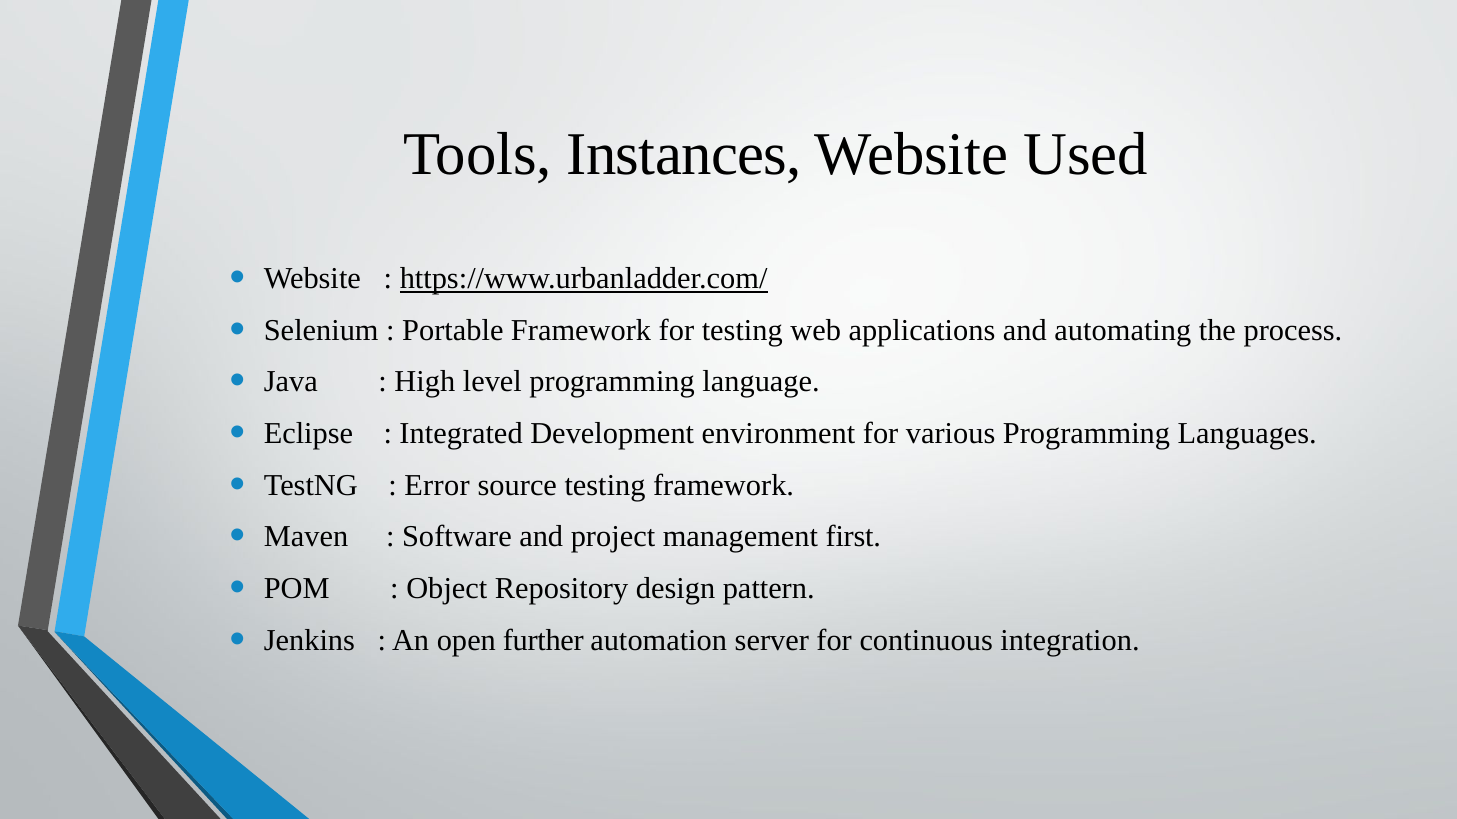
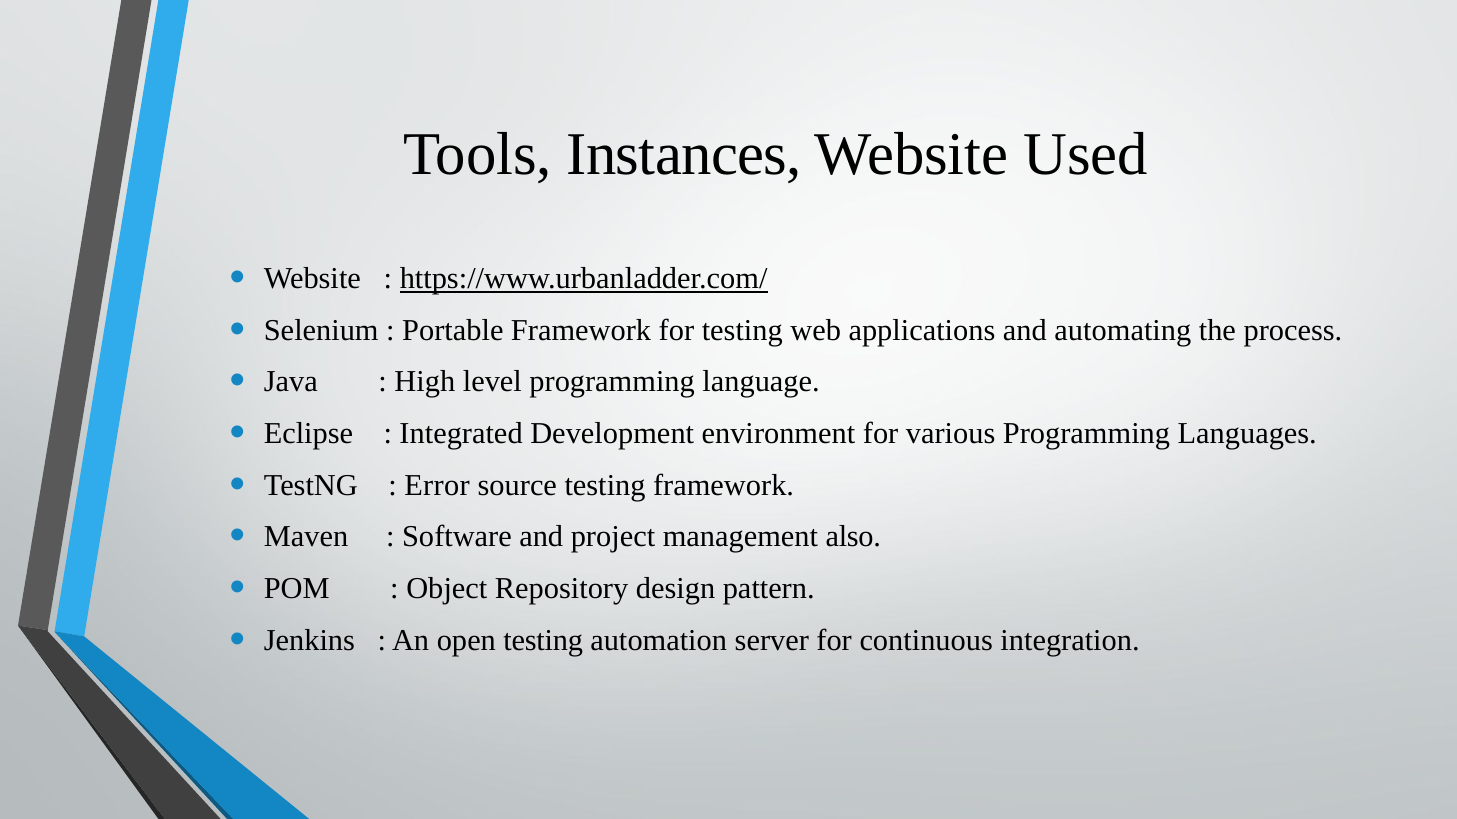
first: first -> also (853, 537)
open further: further -> testing (543, 641)
